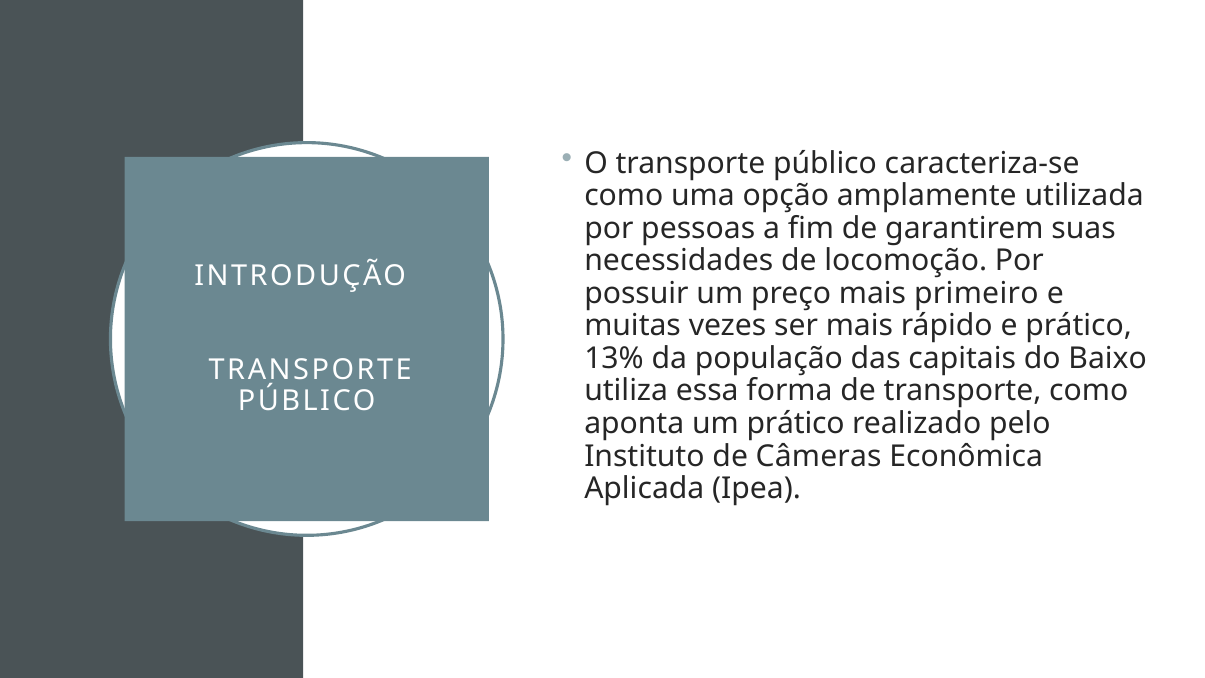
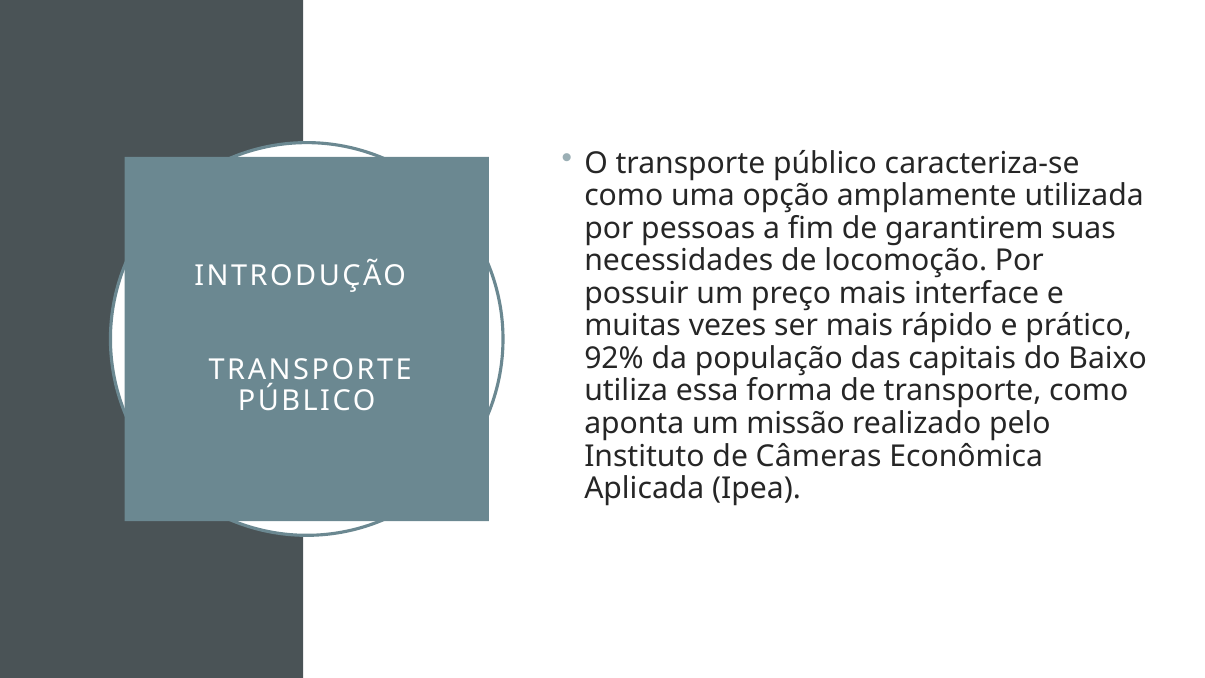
primeiro: primeiro -> interface (977, 293)
13%: 13% -> 92% (614, 358)
um prático: prático -> missão (796, 423)
